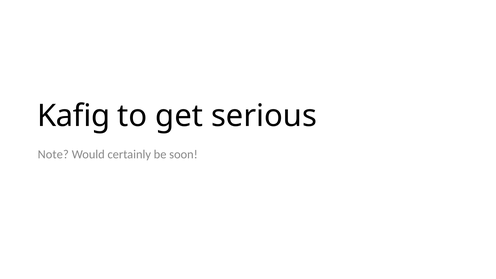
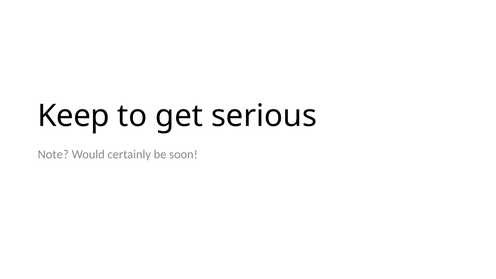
Kafig: Kafig -> Keep (74, 116)
